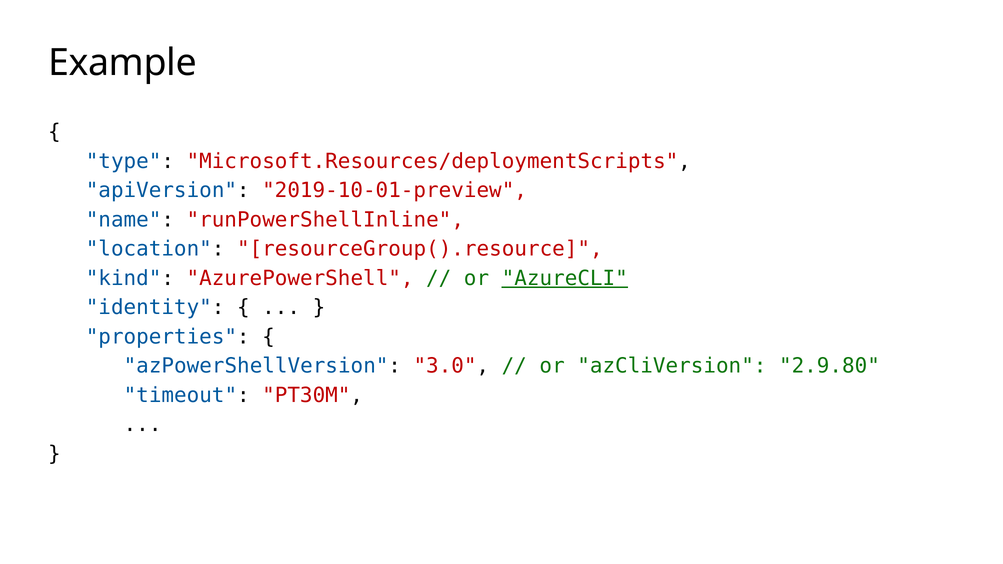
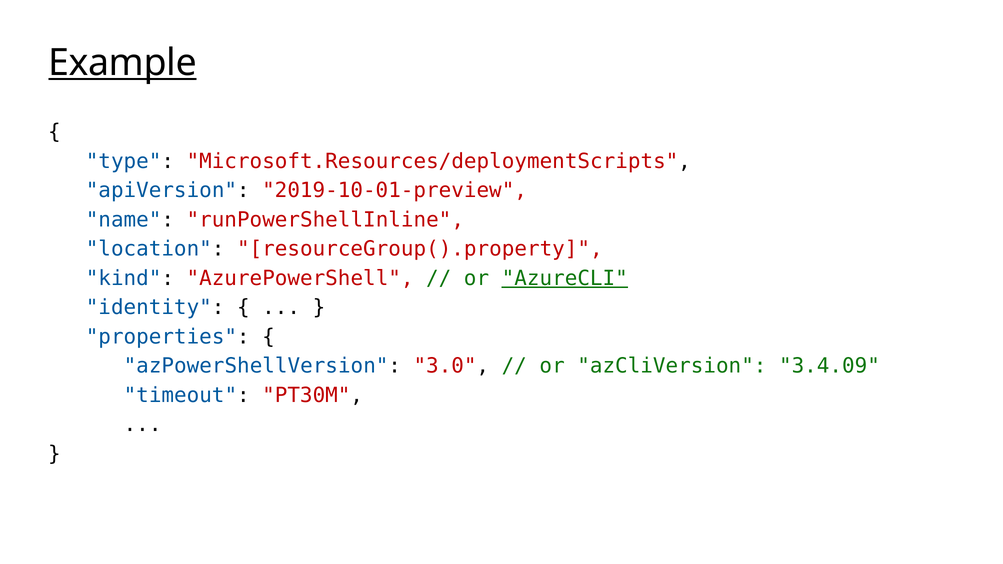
Example underline: none -> present (123, 63)
resourceGroup().resource: resourceGroup().resource -> resourceGroup().property (420, 249)
2.9.80: 2.9.80 -> 3.4.09 (829, 366)
